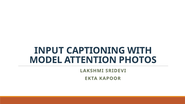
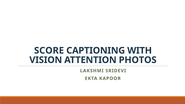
INPUT: INPUT -> SCORE (49, 51)
MODEL: MODEL -> VISION (46, 60)
